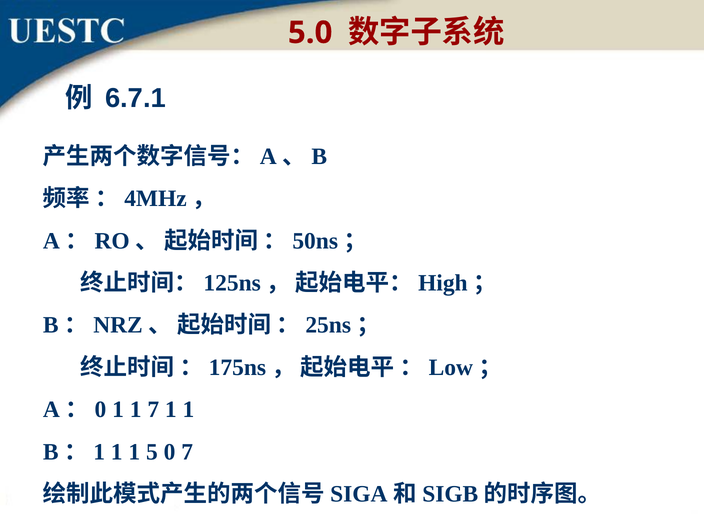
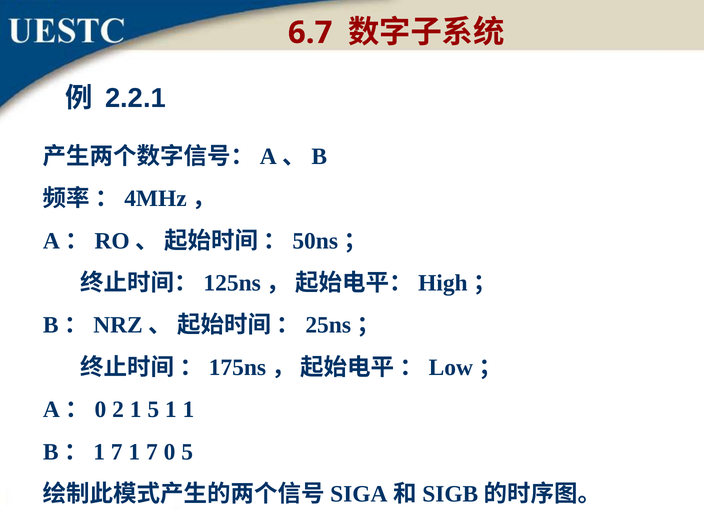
5.0: 5.0 -> 6.7 (310, 33)
6.7.1: 6.7.1 -> 2.2.1 (135, 98)
A：0 1: 1 -> 2 (118, 410)
1 7: 7 -> 5 (153, 410)
B：1 1: 1 -> 7 (117, 452)
1 5: 5 -> 7 (152, 452)
0 7: 7 -> 5 (187, 452)
